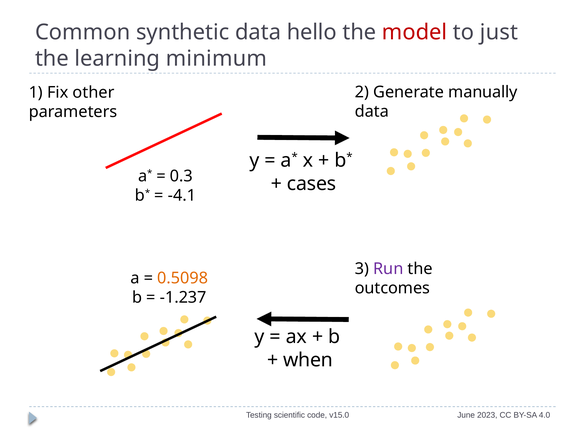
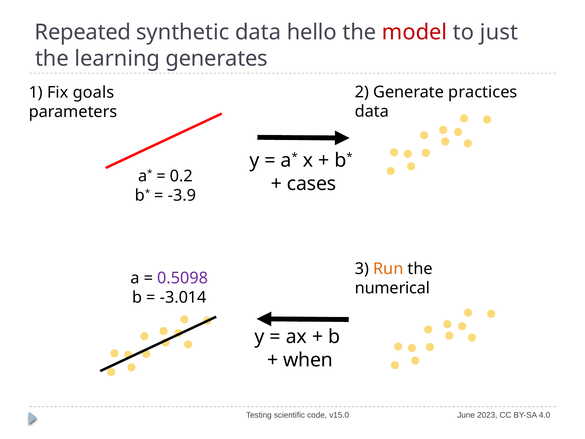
Common: Common -> Repeated (83, 32)
minimum: minimum -> generates (217, 59)
manually: manually -> practices (483, 92)
other: other -> goals (93, 92)
0.3: 0.3 -> 0.2 (181, 176)
-4.1: -4.1 -> -3.9 (182, 196)
Run colour: purple -> orange (388, 268)
0.5098 colour: orange -> purple (183, 278)
outcomes: outcomes -> numerical (392, 288)
-1.237: -1.237 -> -3.014 (183, 297)
